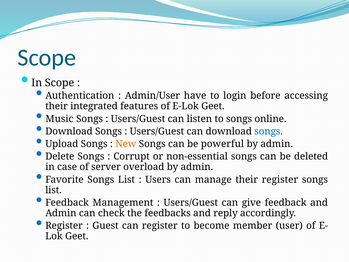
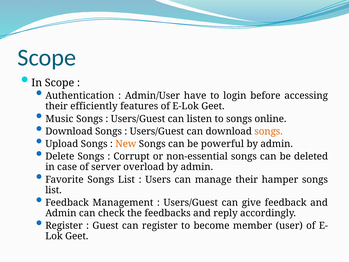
integrated: integrated -> efficiently (94, 106)
songs colour: blue -> orange (269, 131)
their register: register -> hamper (280, 179)
